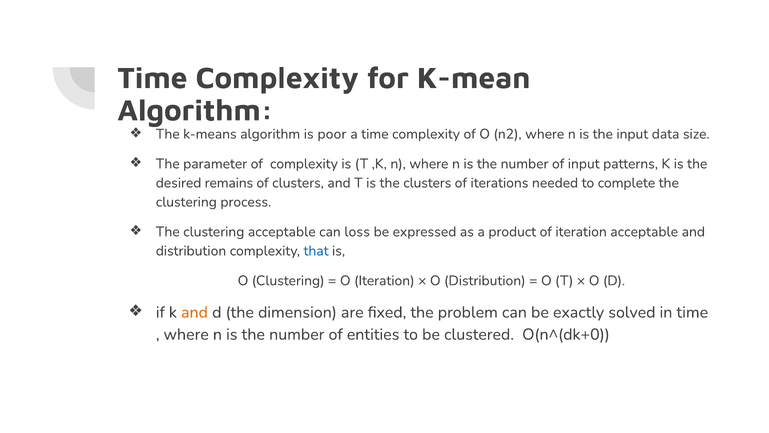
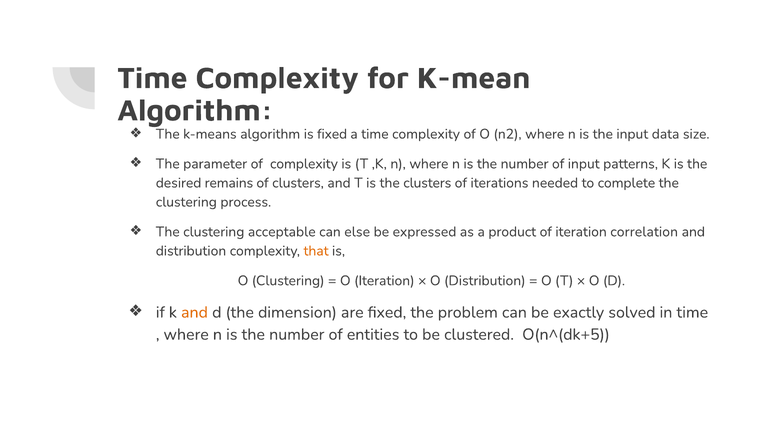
is poor: poor -> fixed (332, 134)
loss: loss -> else (357, 232)
iteration acceptable: acceptable -> correlation (644, 232)
that colour: blue -> orange (316, 251)
O(n^(dk+0: O(n^(dk+0 -> O(n^(dk+5 (566, 334)
